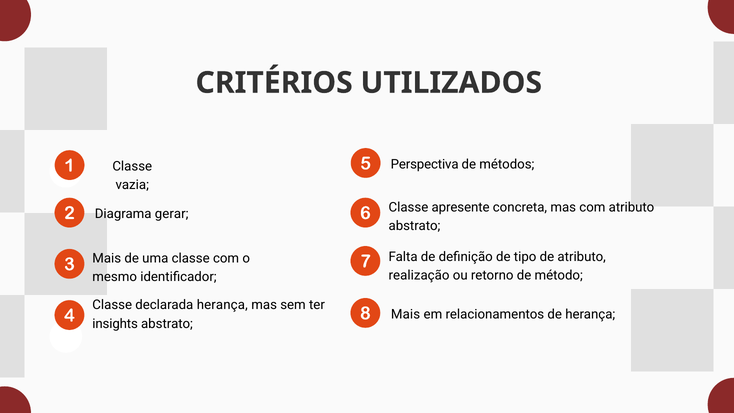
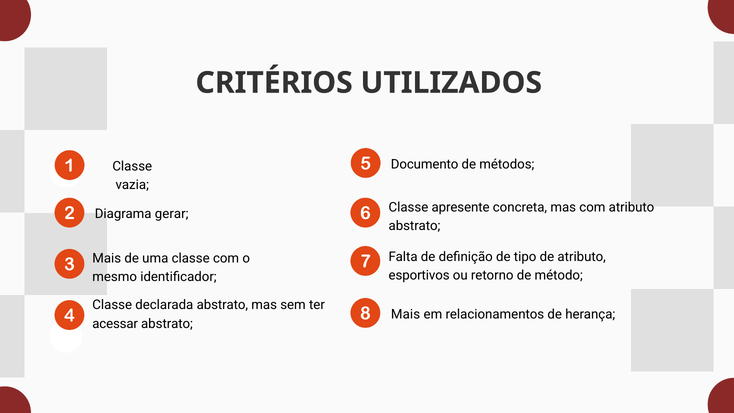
Perspectiva: Perspectiva -> Documento (425, 164)
realização: realização -> esportivos (419, 276)
declarada herança: herança -> abstrato (222, 305)
insights: insights -> acessar (115, 324)
